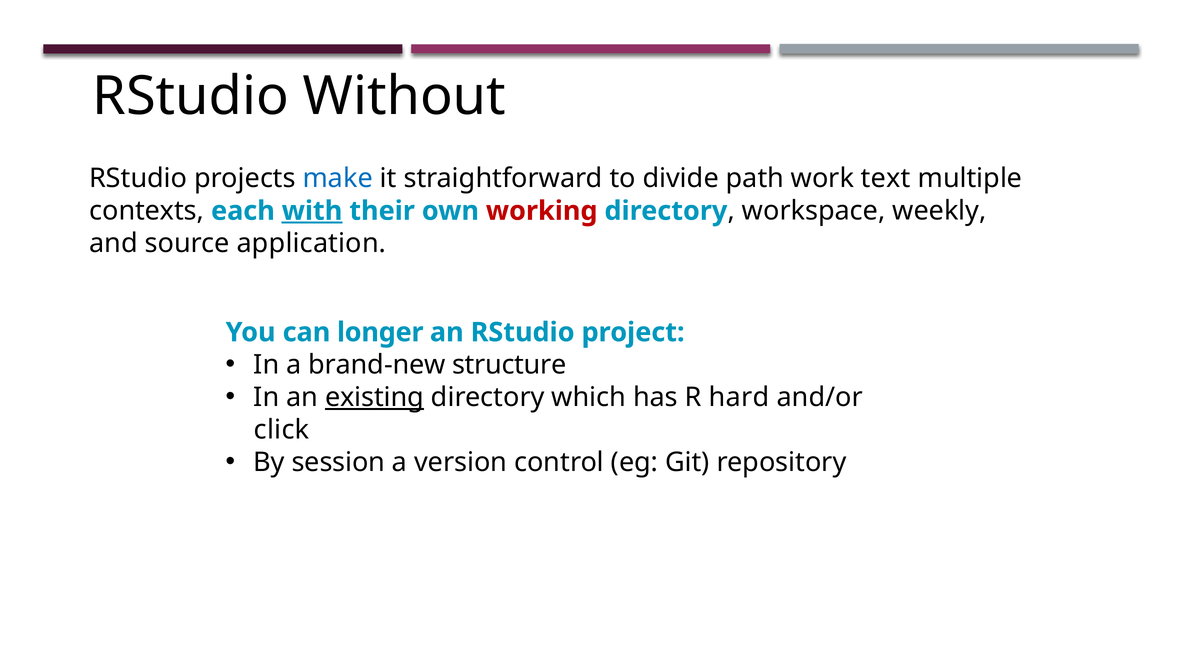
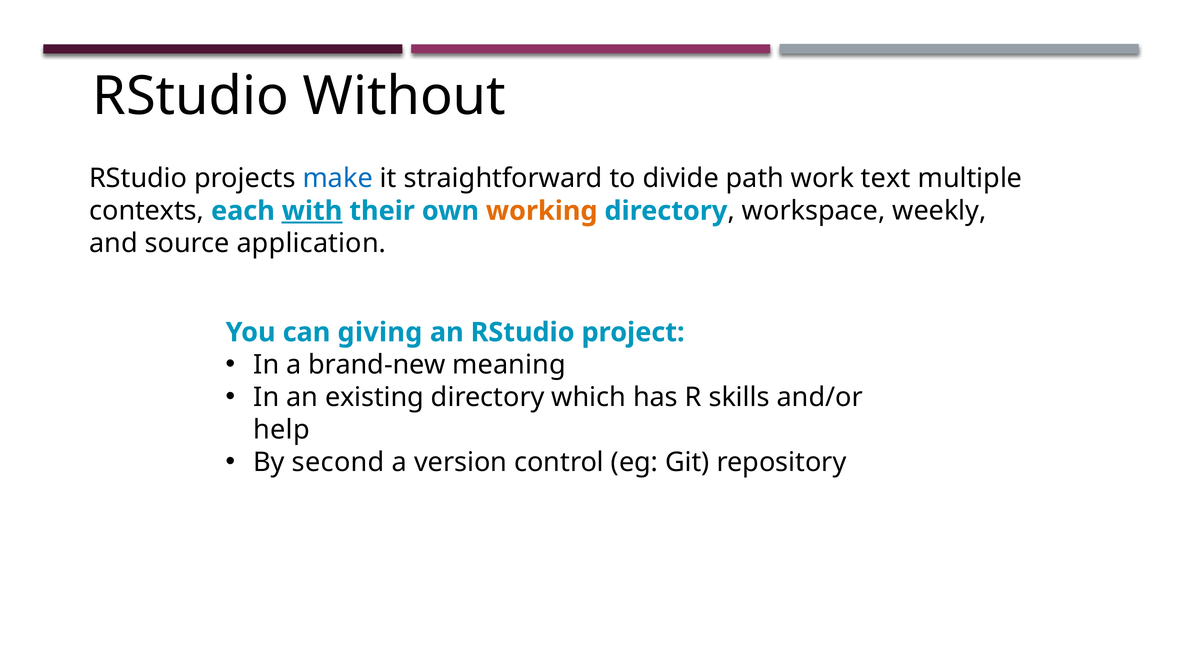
working colour: red -> orange (542, 211)
longer: longer -> giving (380, 332)
structure: structure -> meaning (509, 365)
existing underline: present -> none (375, 397)
hard: hard -> skills (739, 397)
click: click -> help (282, 430)
session: session -> second (338, 462)
